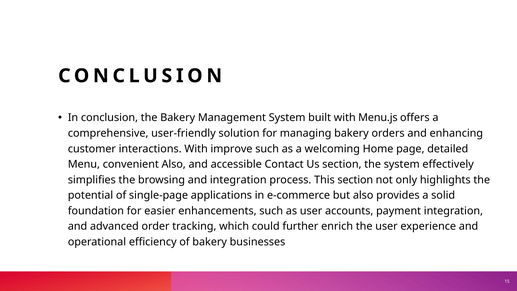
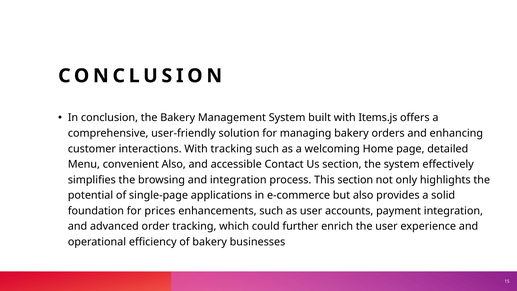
Menu.js: Menu.js -> Items.js (378, 118)
With improve: improve -> tracking (231, 149)
easier: easier -> prices (160, 211)
